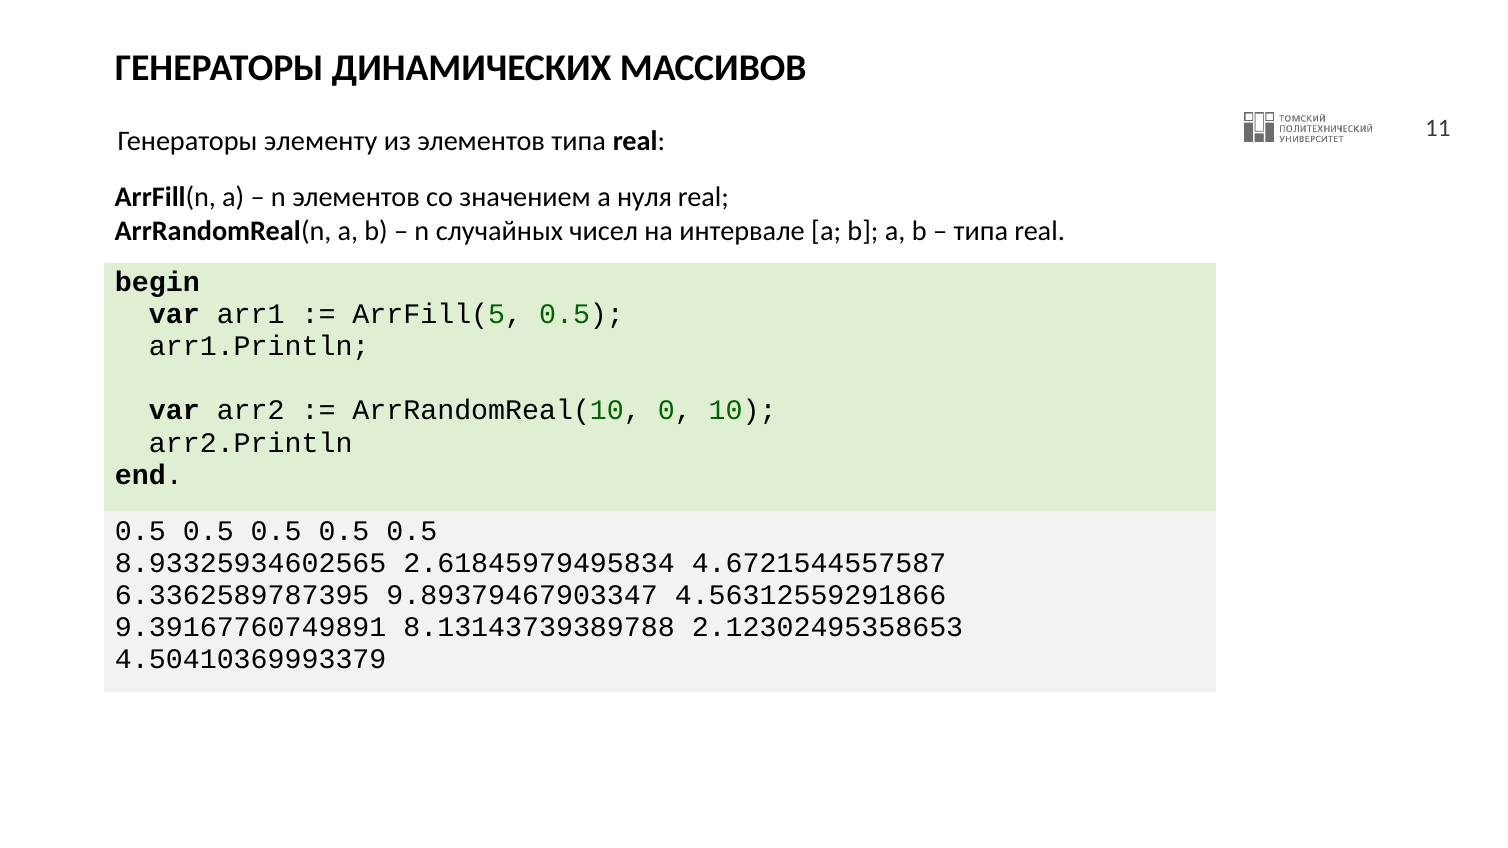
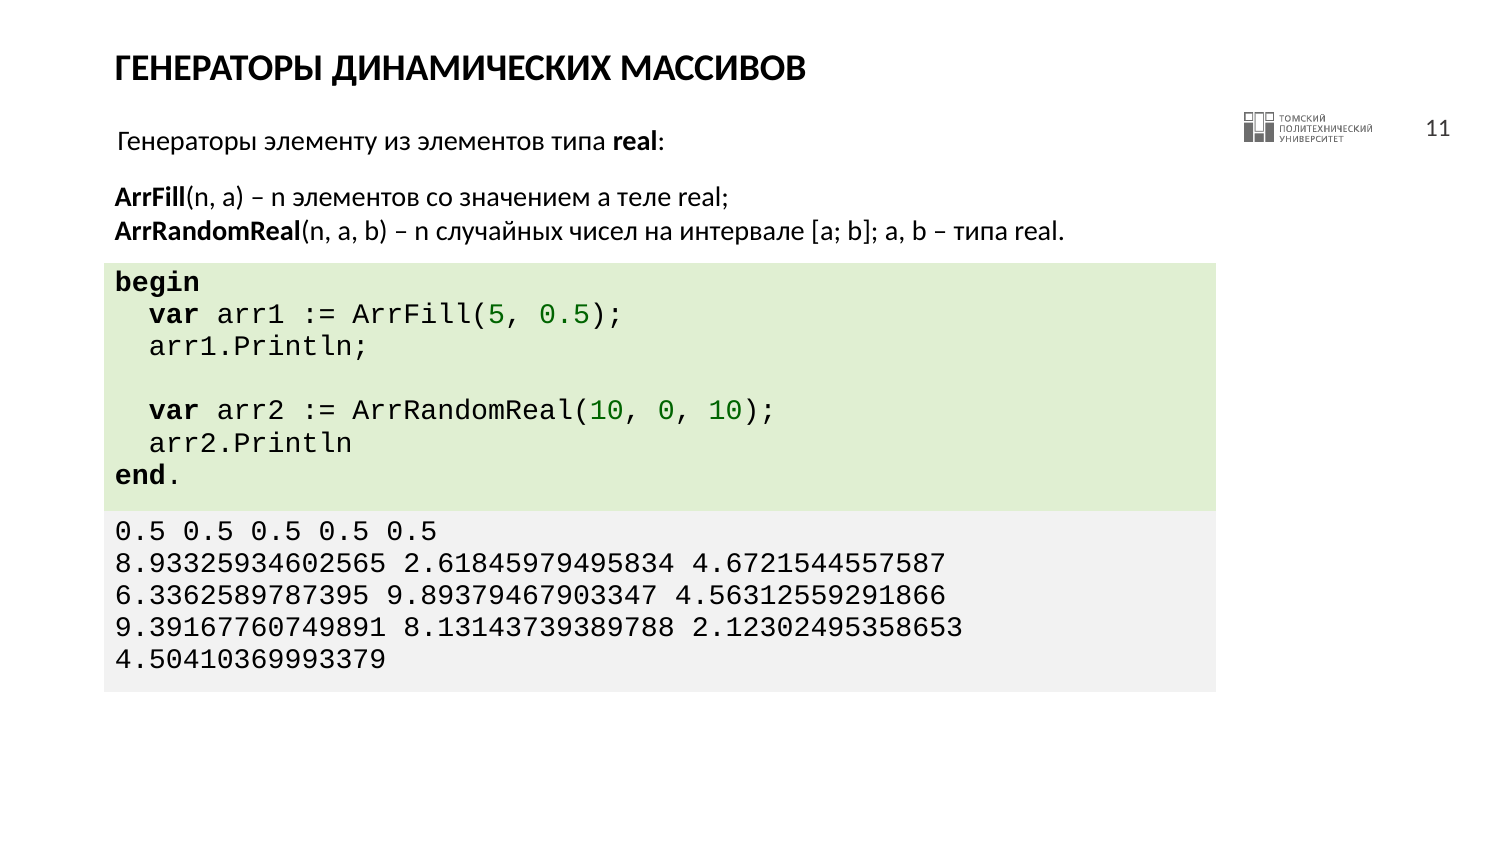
нуля: нуля -> теле (644, 197)
